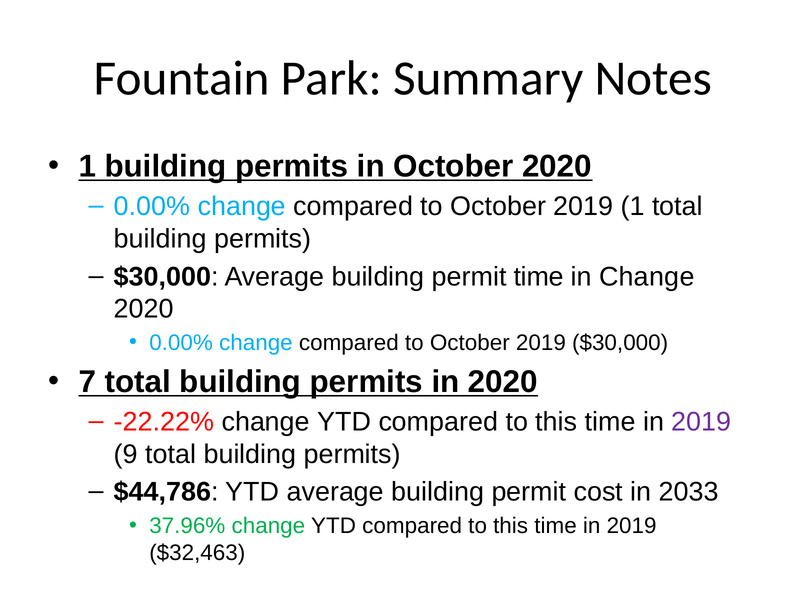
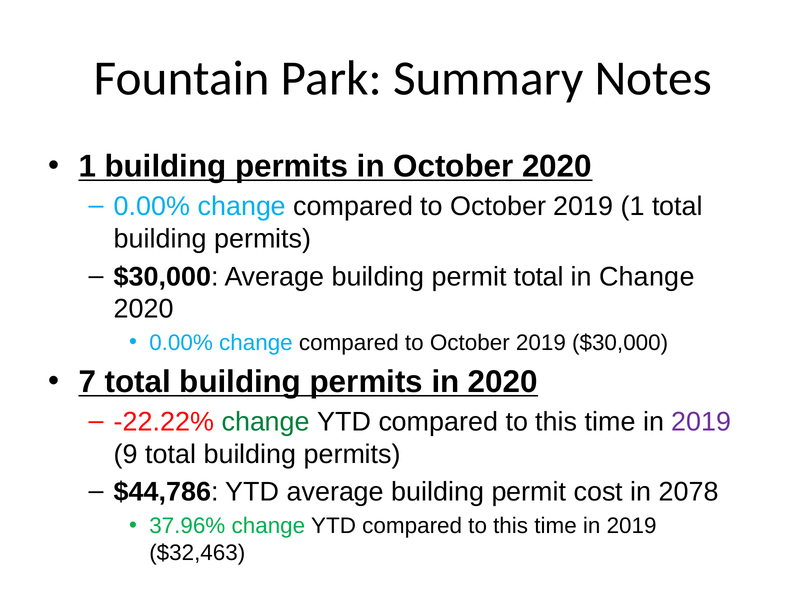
permit time: time -> total (539, 276)
change colour: black -> green (266, 422)
2033: 2033 -> 2078 (689, 491)
